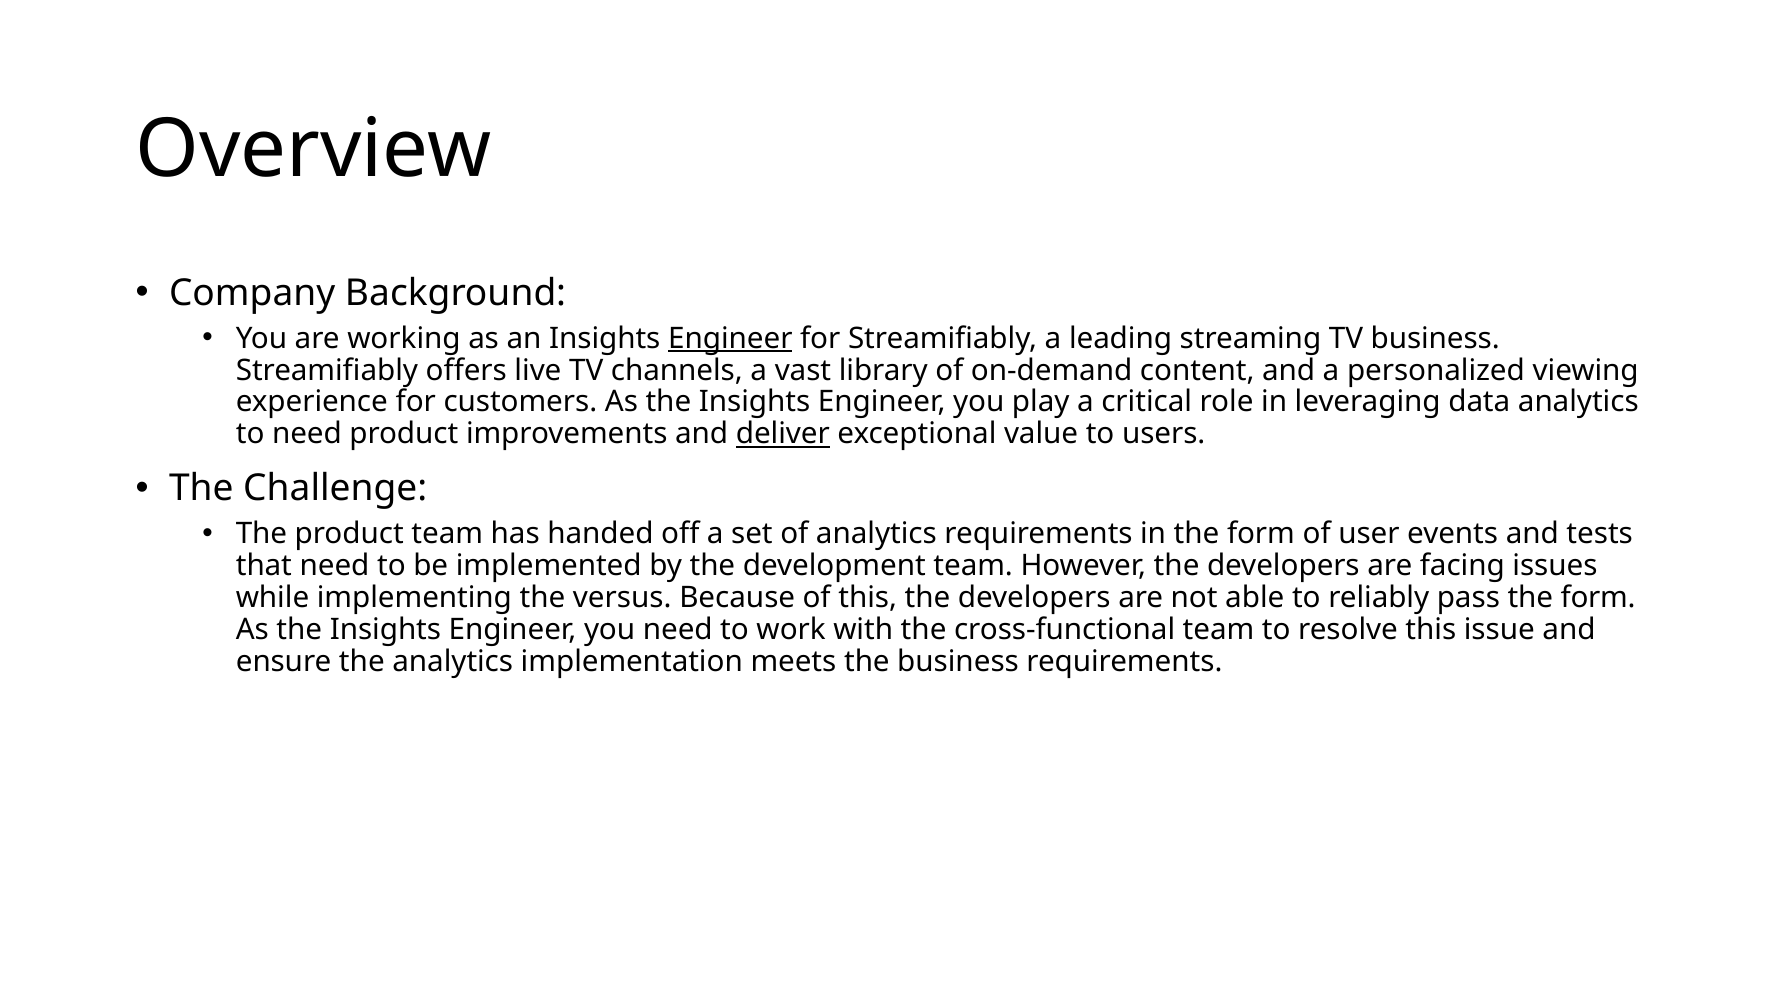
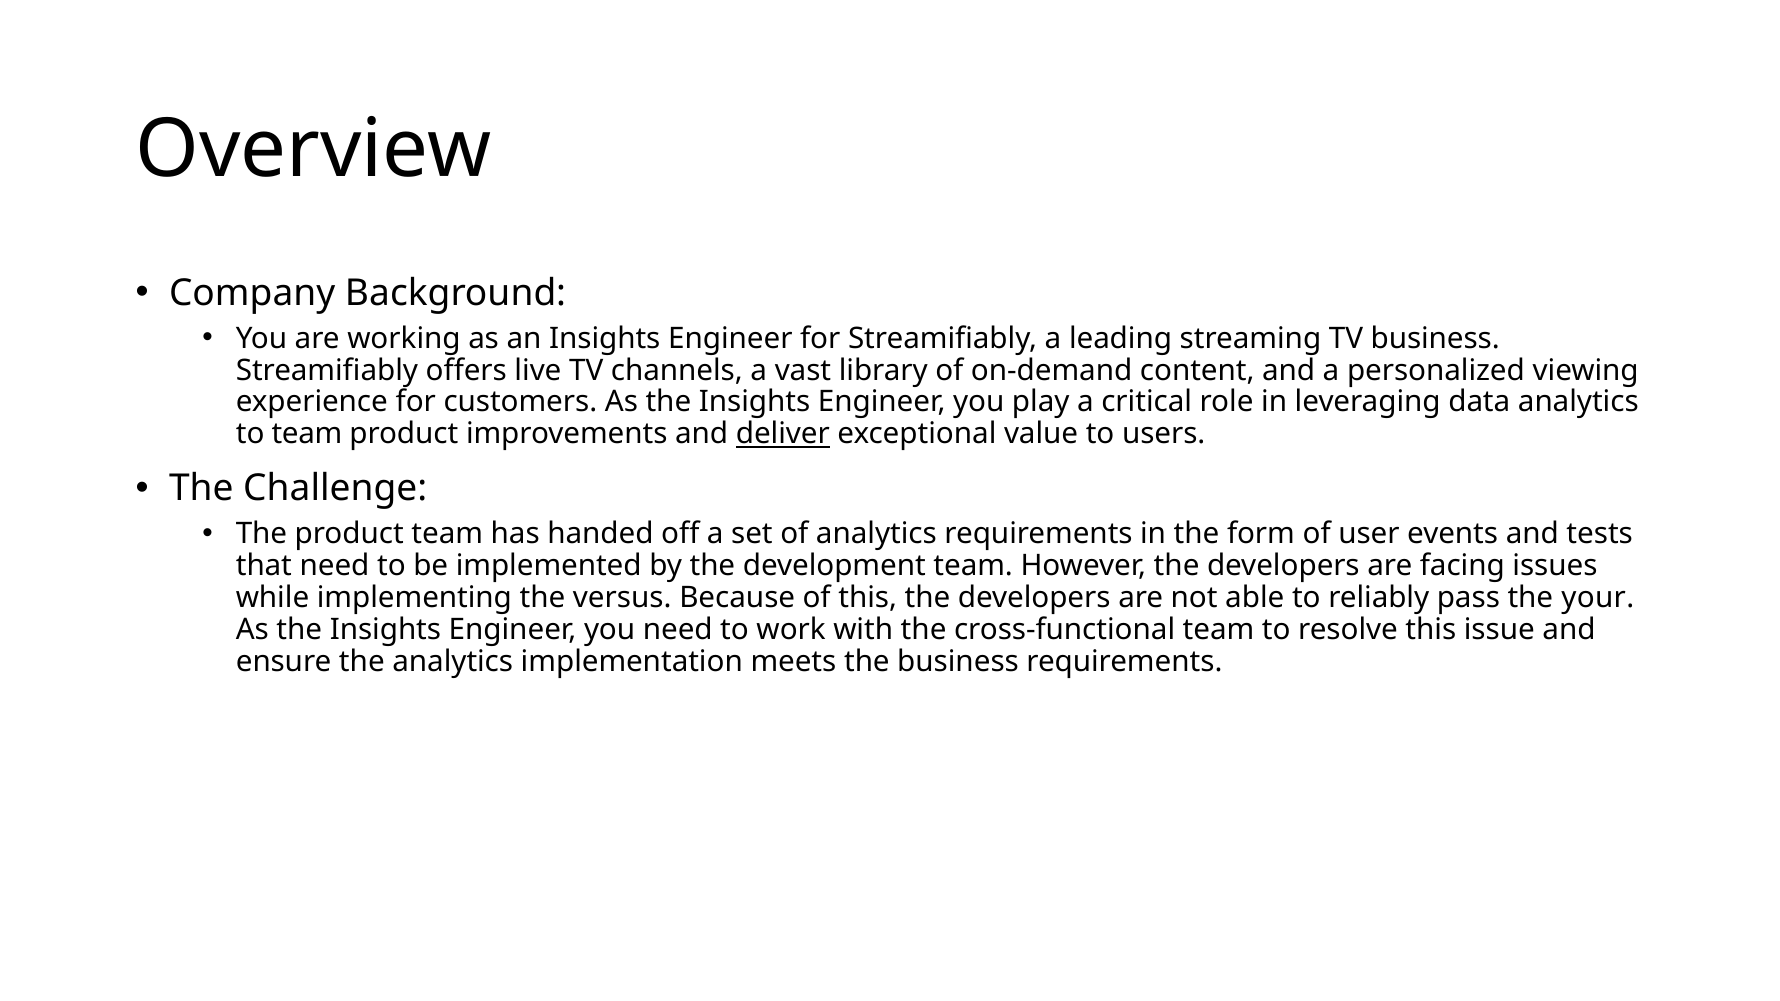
Engineer underline: present -> none (730, 338)
to need: need -> team (307, 434)
pass the form: form -> your (1598, 598)
